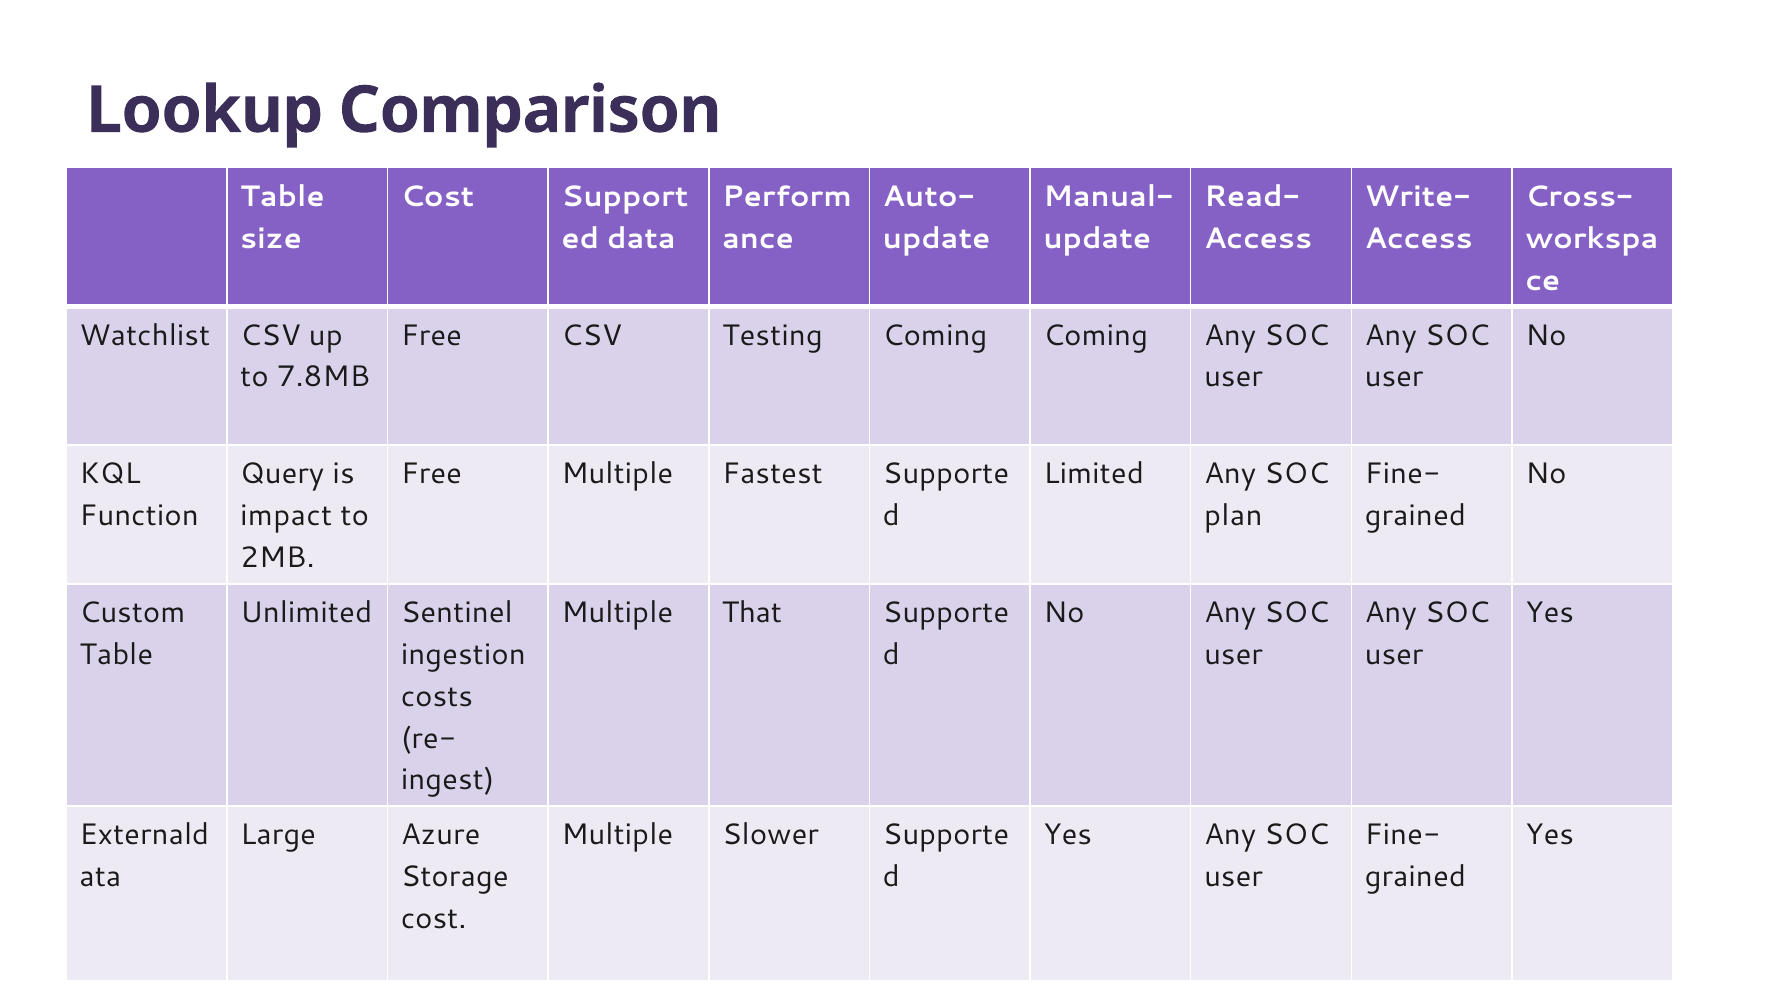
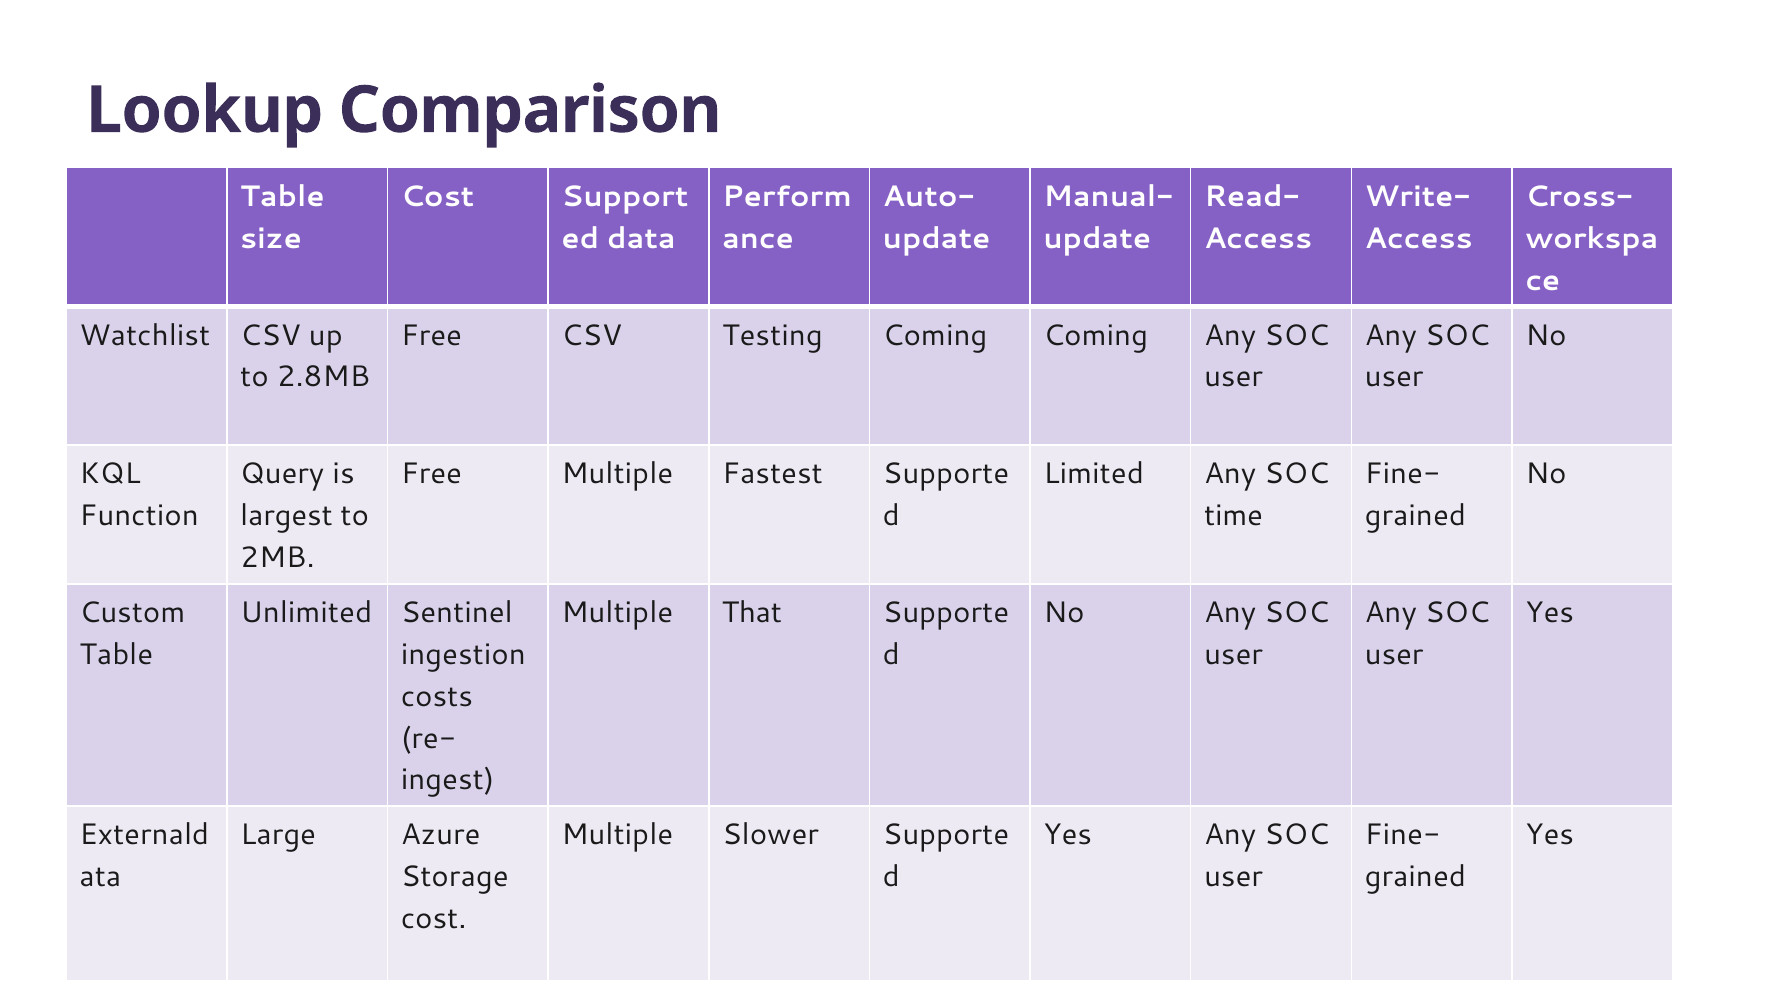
7.8MB: 7.8MB -> 2.8MB (323, 377)
impact: impact -> largest (286, 516)
plan: plan -> time (1234, 516)
